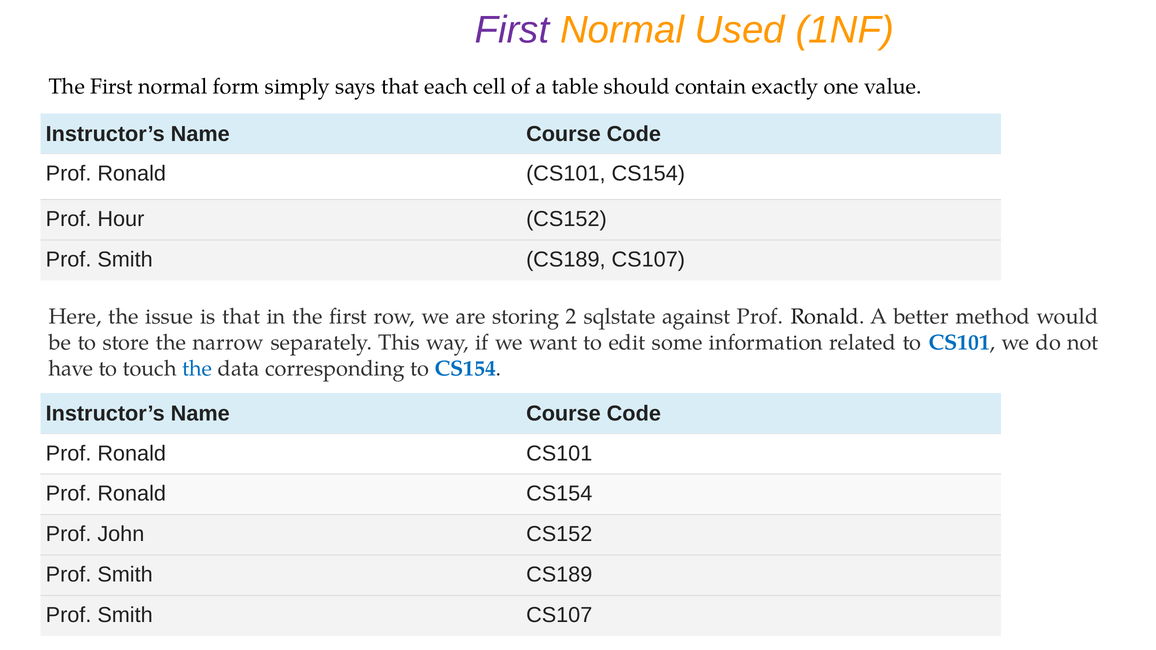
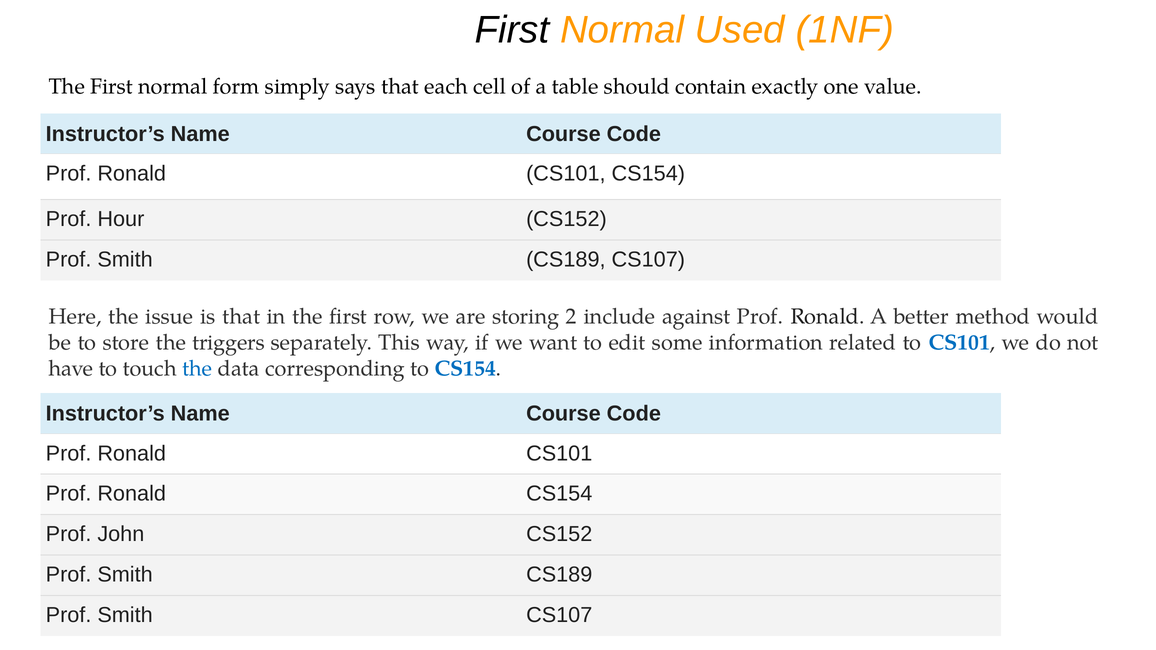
First colour: purple -> black (512, 30)
sqlstate: sqlstate -> include (619, 317)
narrow: narrow -> triggers (228, 343)
